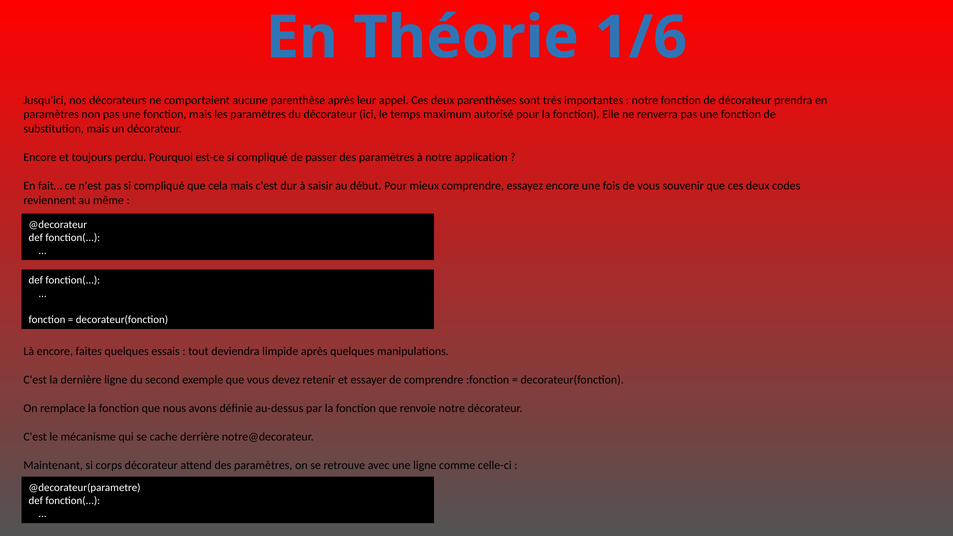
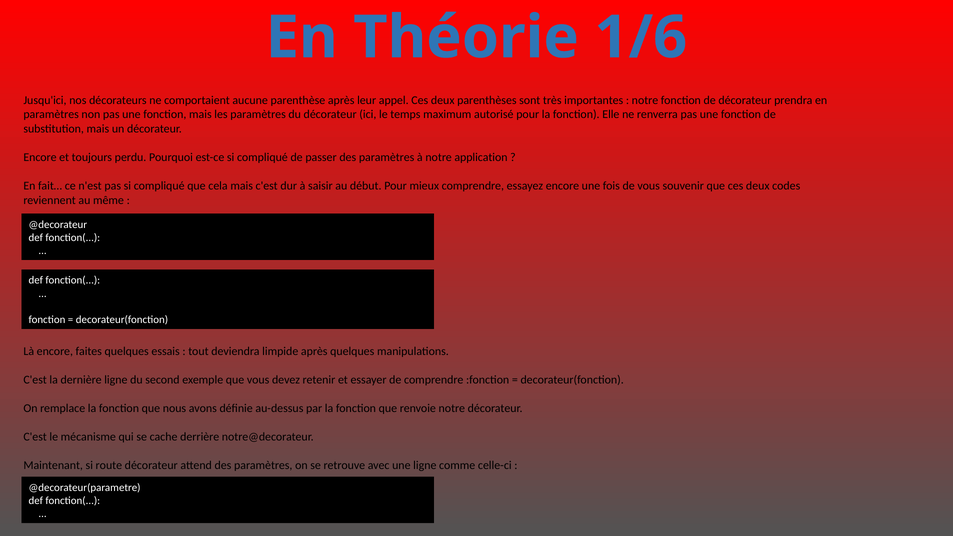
corps: corps -> route (109, 466)
